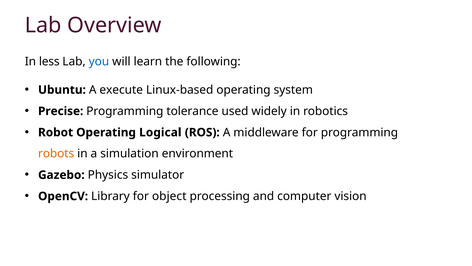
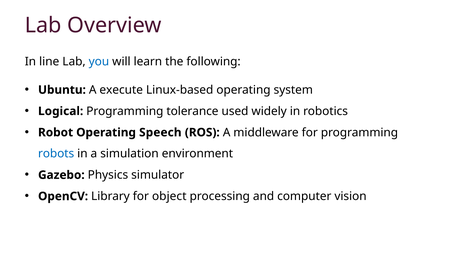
less: less -> line (49, 61)
Precise: Precise -> Logical (61, 111)
Logical: Logical -> Speech (160, 132)
robots colour: orange -> blue (56, 153)
